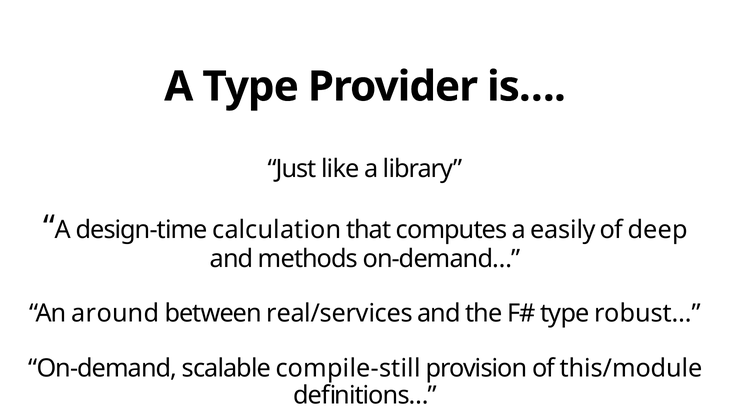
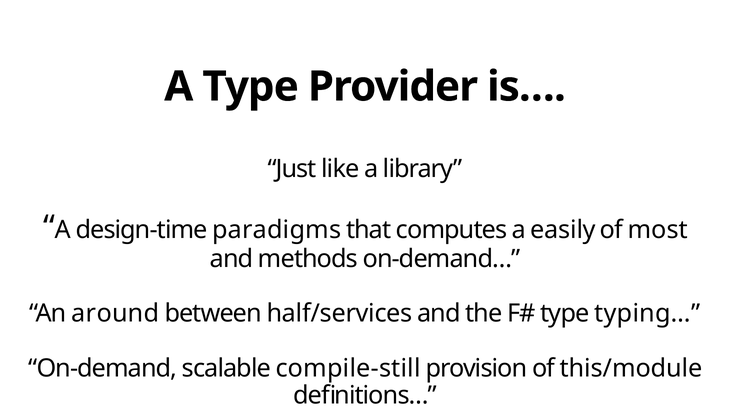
calculation: calculation -> paradigms (277, 230)
deep: deep -> most (658, 230)
real/services: real/services -> half/services (340, 313)
robust…: robust… -> typing… (647, 313)
